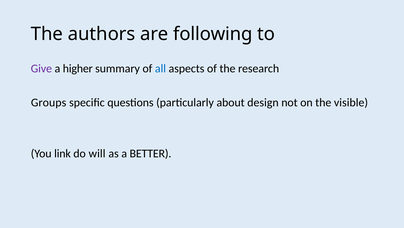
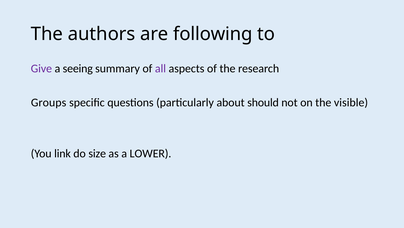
higher: higher -> seeing (78, 68)
all colour: blue -> purple (160, 68)
design: design -> should (263, 102)
will: will -> size (97, 153)
BETTER: BETTER -> LOWER (150, 153)
